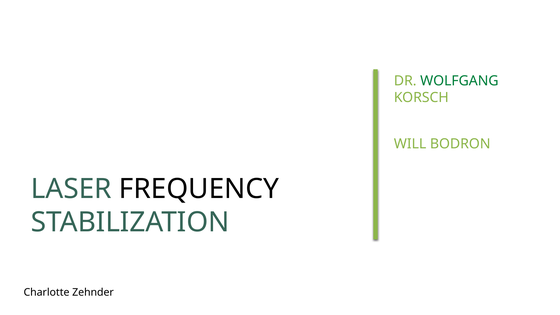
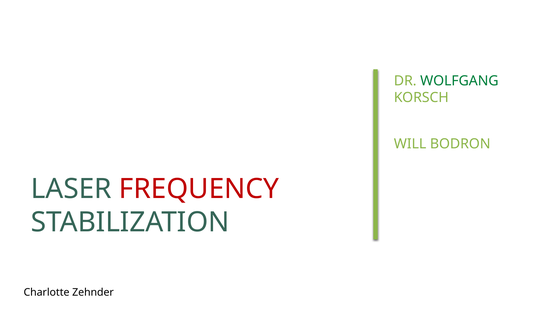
FREQUENCY colour: black -> red (199, 189)
